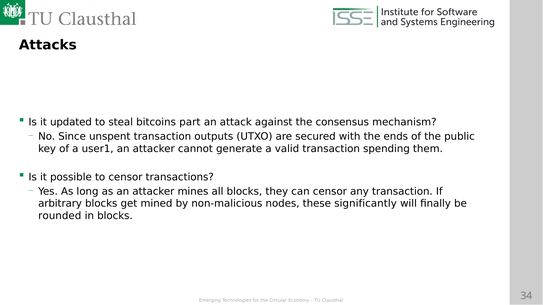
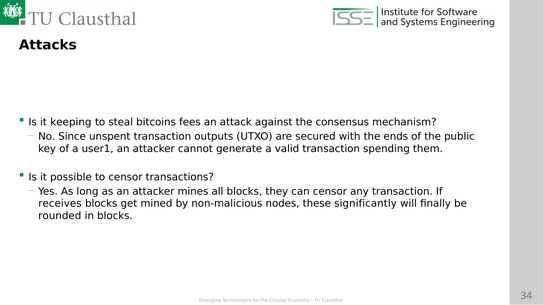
updated: updated -> keeping (71, 122)
part: part -> fees (190, 122)
arbitrary: arbitrary -> receives (60, 204)
